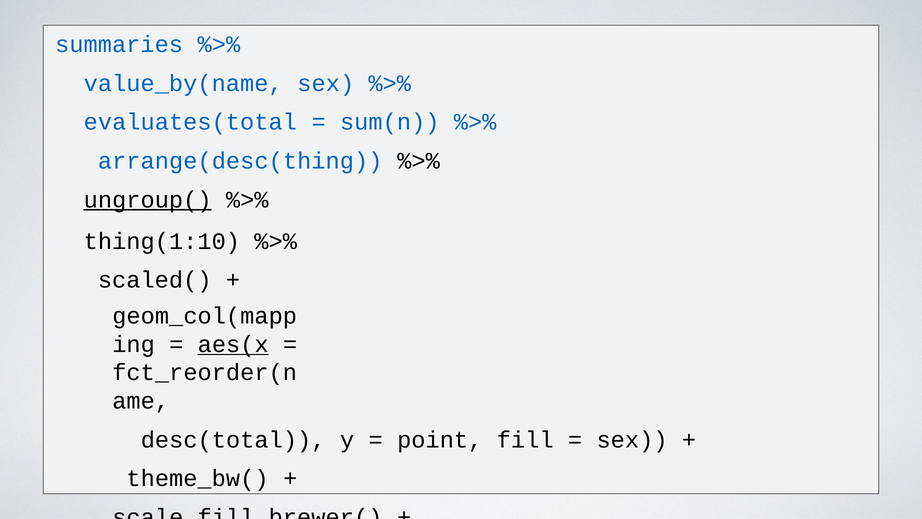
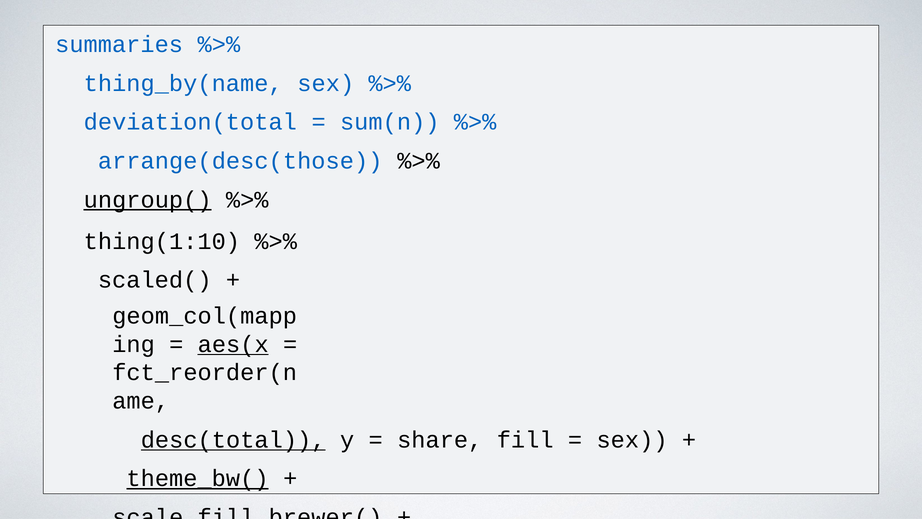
value_by(name: value_by(name -> thing_by(name (183, 83)
evaluates(total: evaluates(total -> deviation(total (190, 122)
arrange(desc(thing: arrange(desc(thing -> arrange(desc(those (240, 161)
desc(total underline: none -> present (233, 440)
point: point -> share (440, 440)
theme_bw( underline: none -> present (197, 478)
